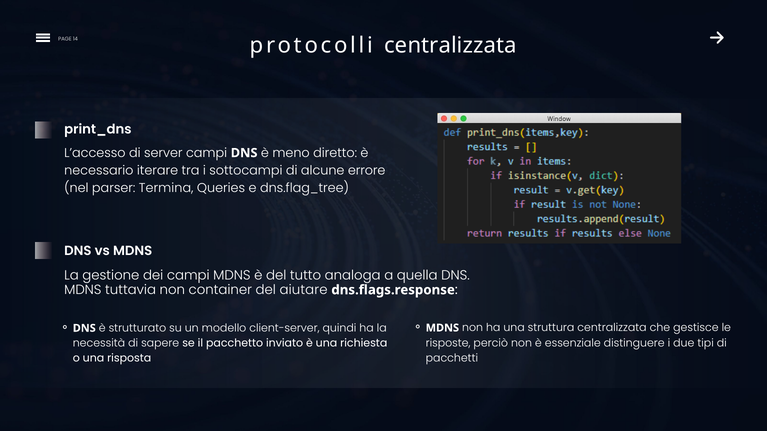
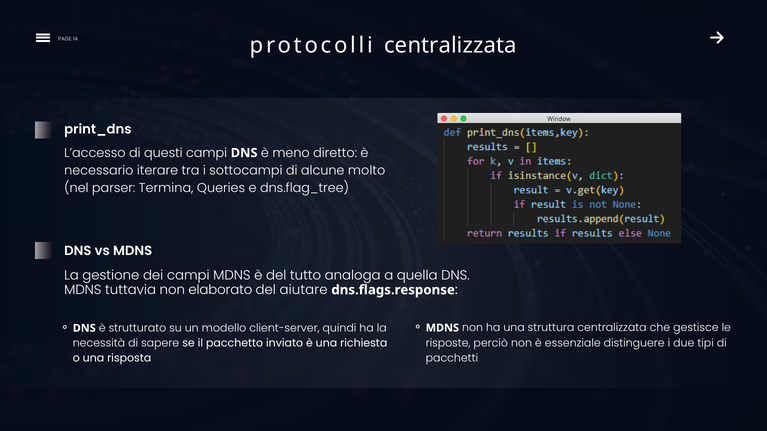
server: server -> questi (163, 153)
errore: errore -> molto (367, 171)
container: container -> elaborato (220, 290)
